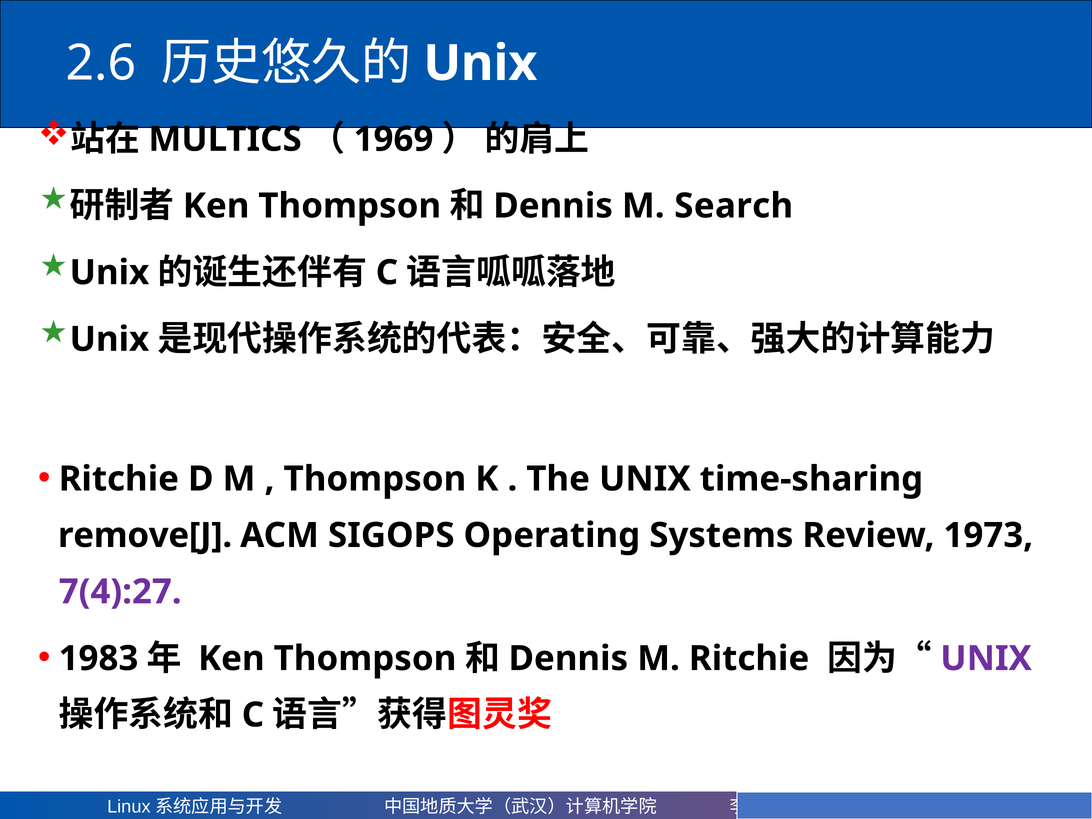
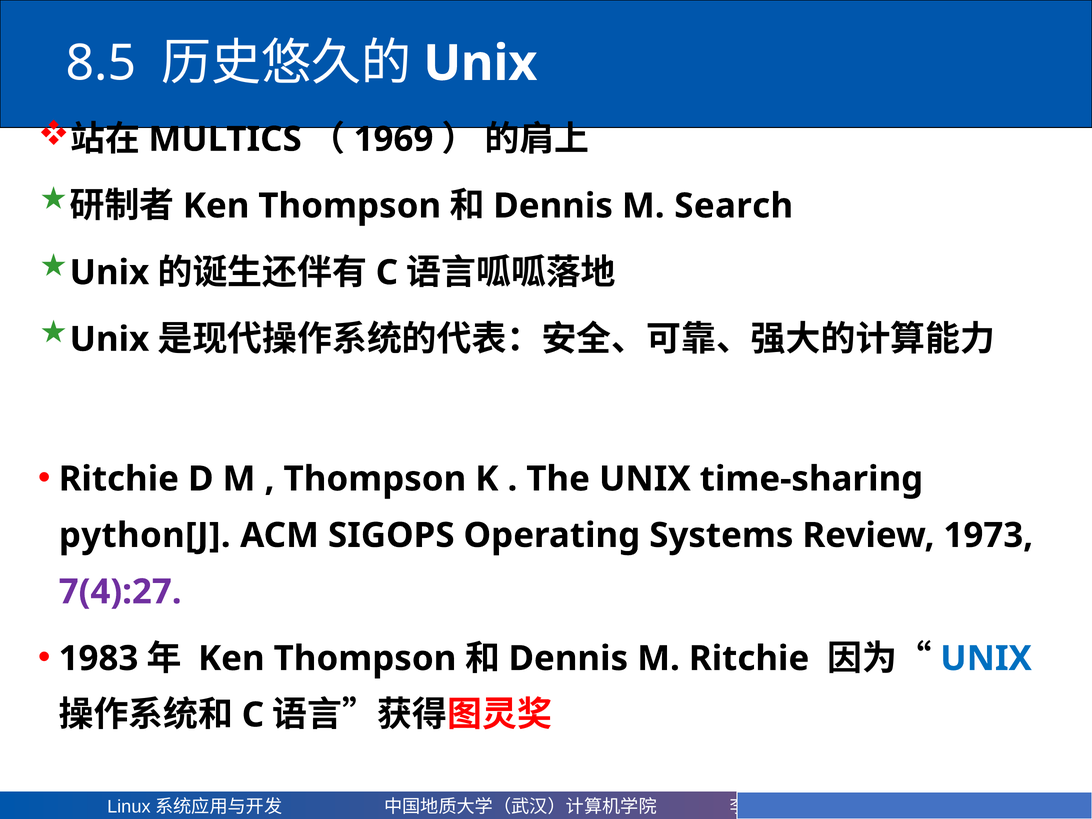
2.6: 2.6 -> 8.5 (101, 63)
remove[J: remove[J -> python[J (145, 535)
UNIX colour: purple -> blue (986, 659)
